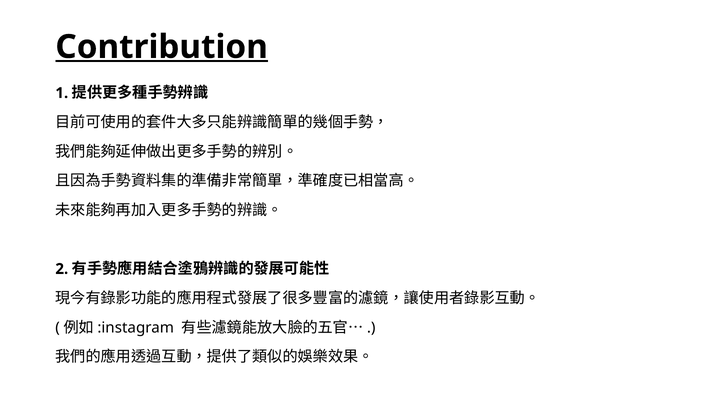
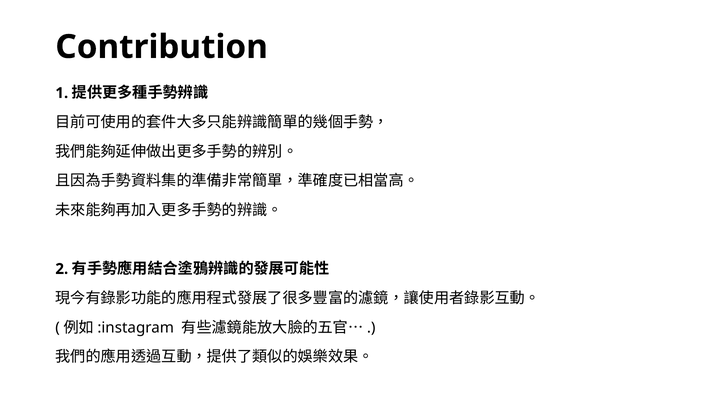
Contribution underline: present -> none (162, 47)
